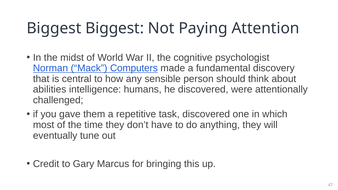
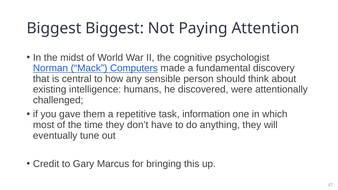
abilities: abilities -> existing (50, 89)
task discovered: discovered -> information (206, 114)
